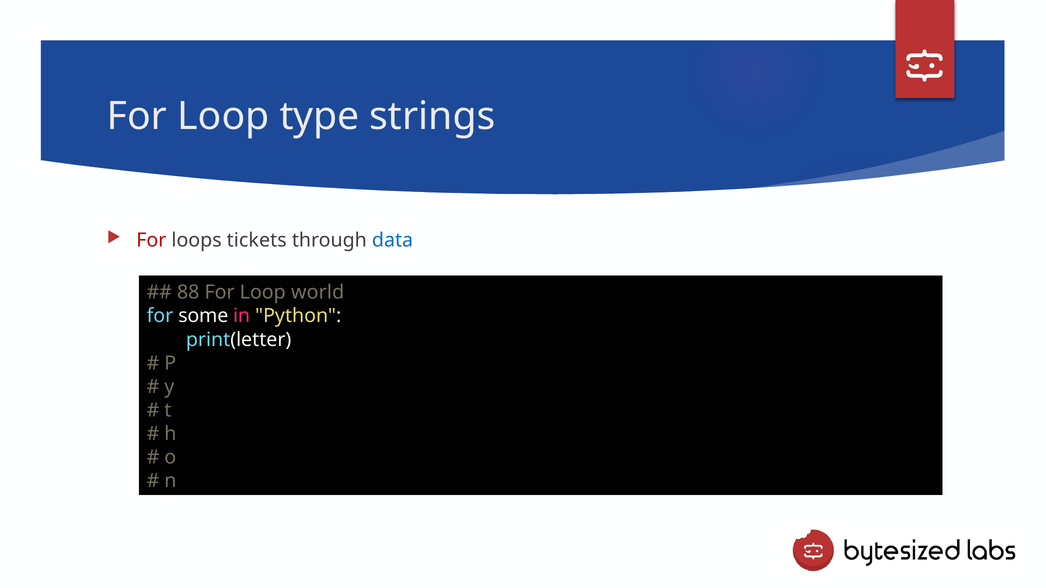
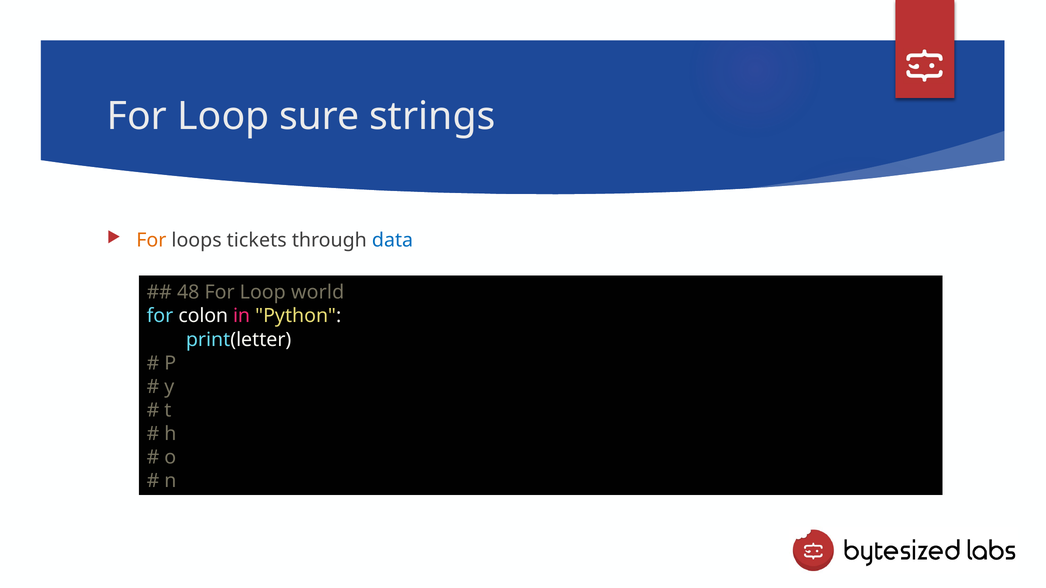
type: type -> sure (319, 117)
For colour: red -> orange (151, 240)
88: 88 -> 48 (188, 293)
some: some -> colon (203, 316)
